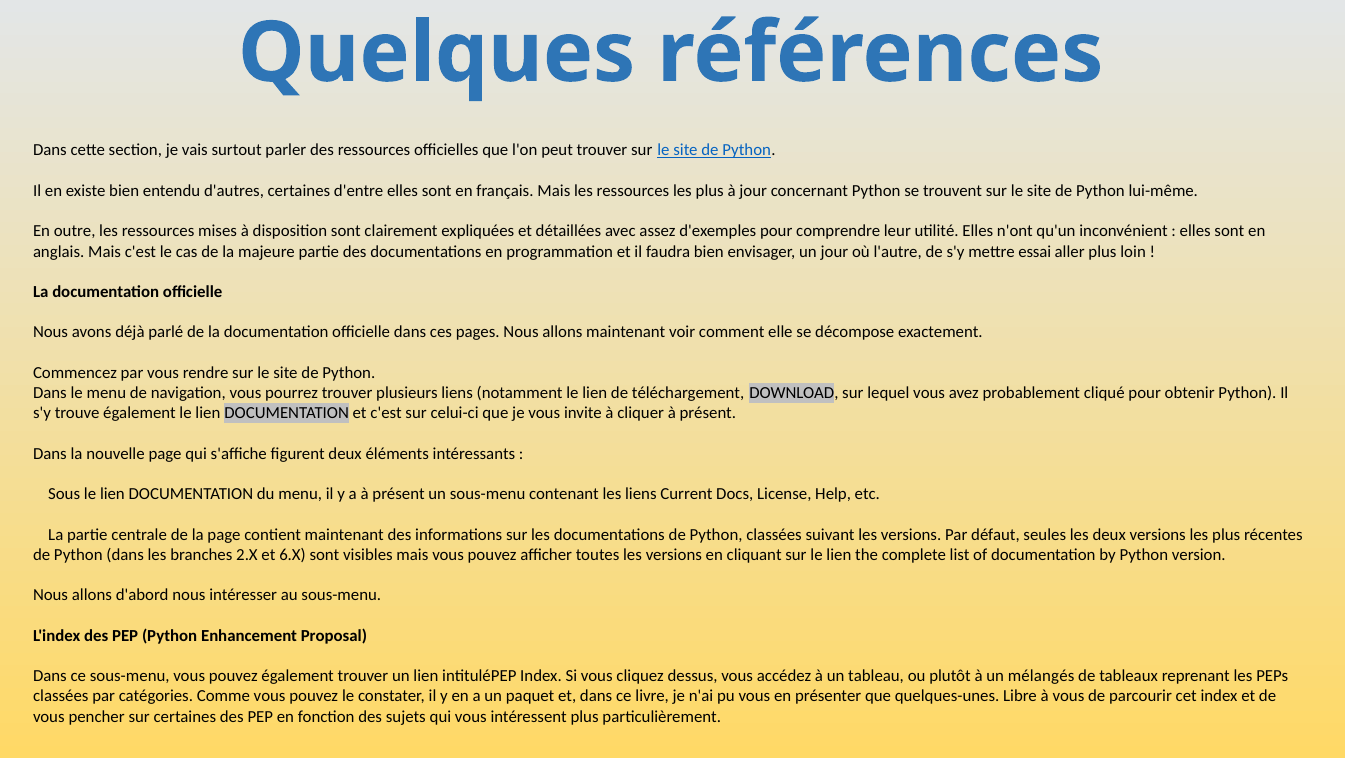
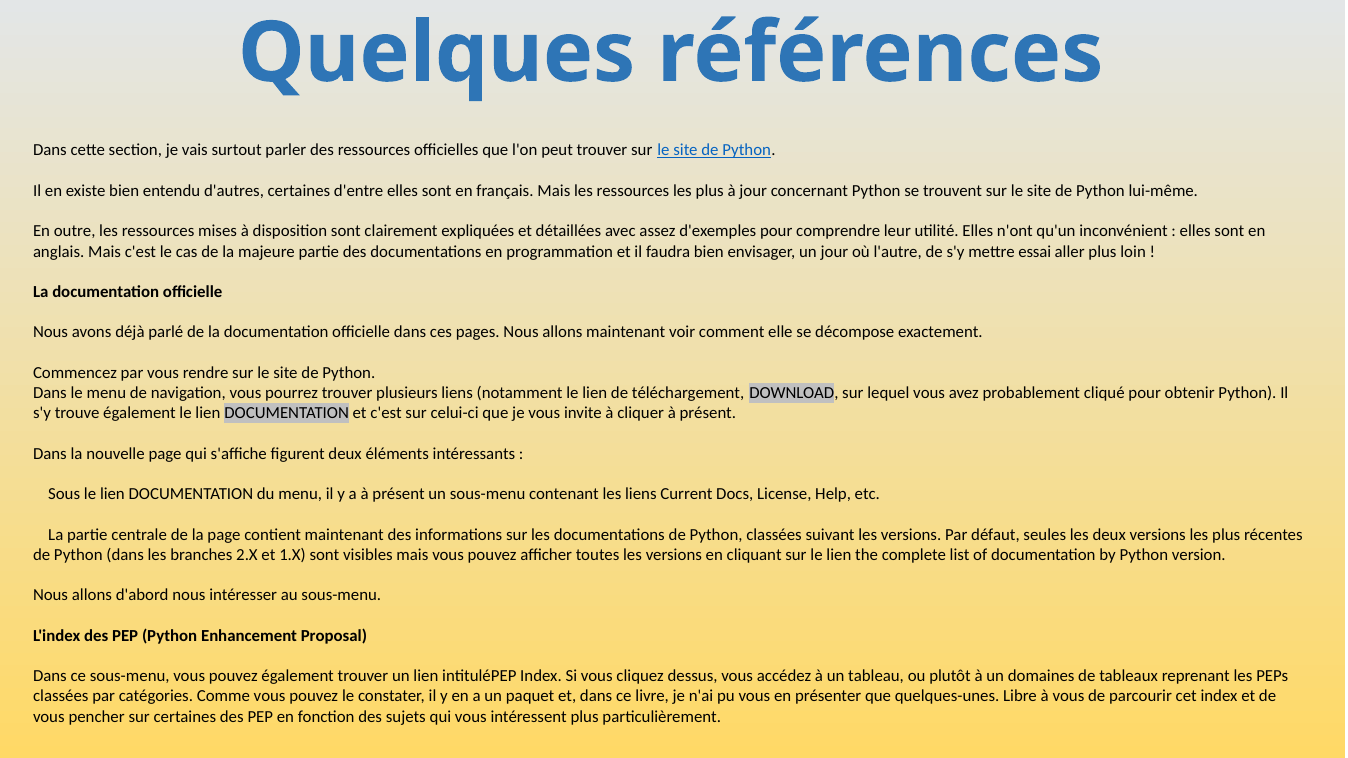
6.X: 6.X -> 1.X (292, 555)
mélangés: mélangés -> domaines (1041, 676)
